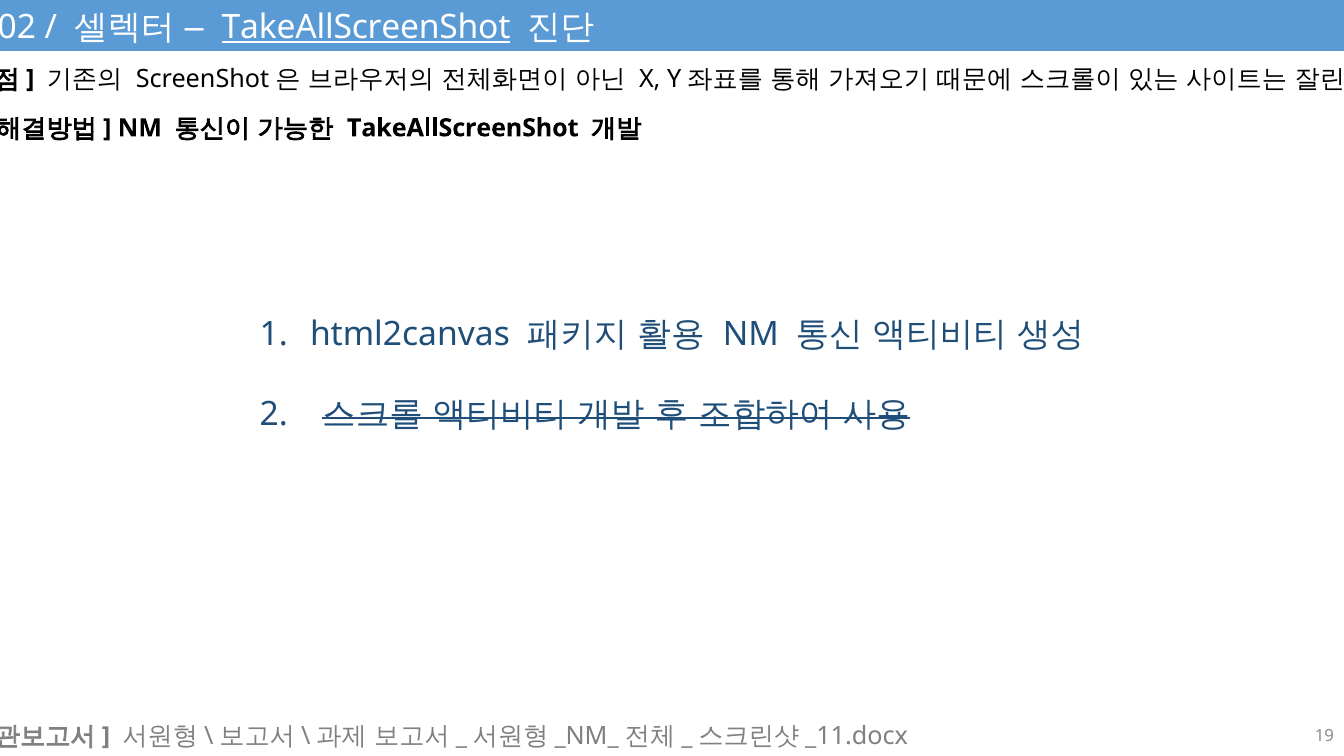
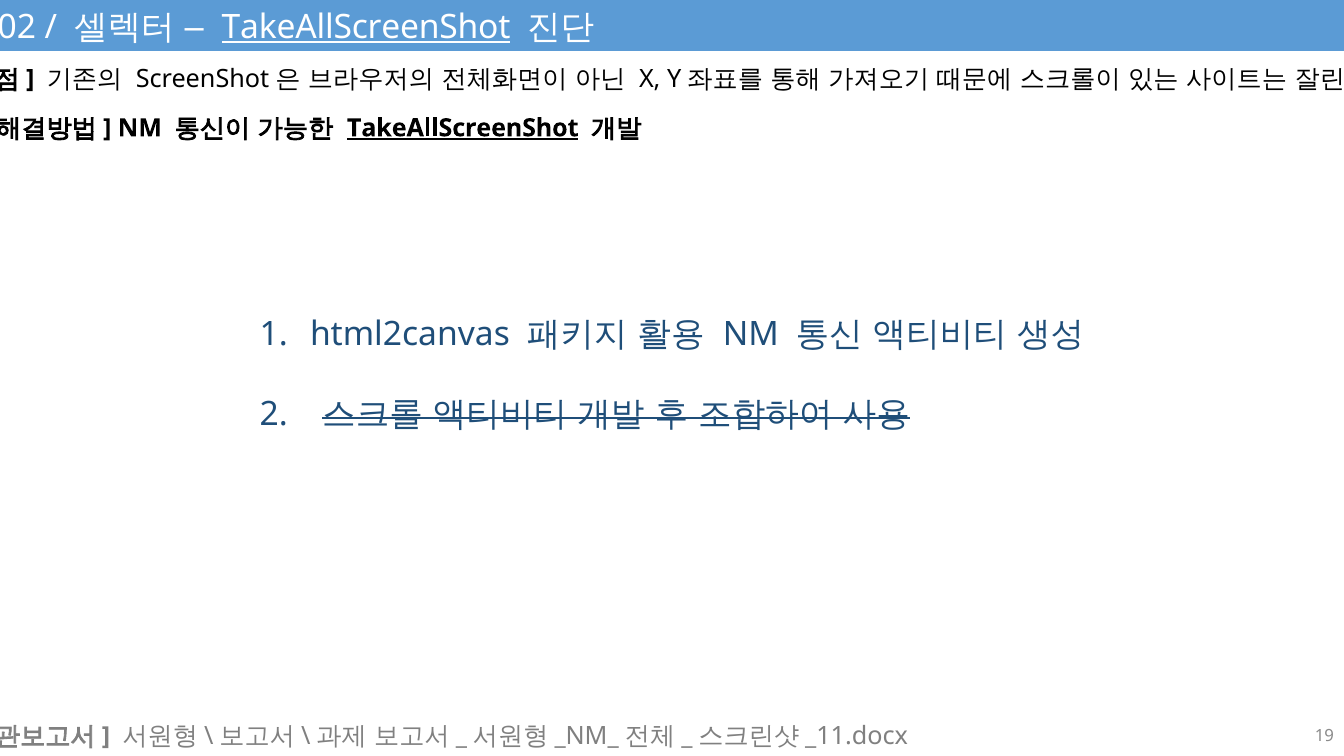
TakeAllScreenShot underline: none -> present (463, 128)
